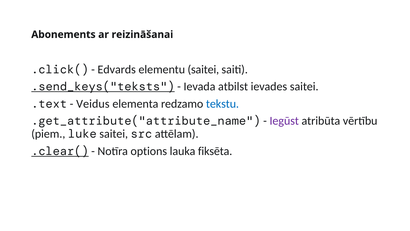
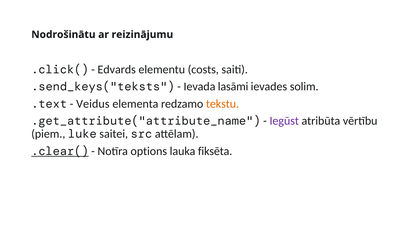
Abonements: Abonements -> Nodrošinātu (63, 34)
reizināšanai: reizināšanai -> reizinājumu (142, 34)
elementu saitei: saitei -> costs (203, 69)
.send_keys("teksts underline: present -> none (103, 86)
atbilst: atbilst -> lasāmi (233, 86)
ievades saitei: saitei -> solim (304, 86)
tekstu colour: blue -> orange (222, 104)
